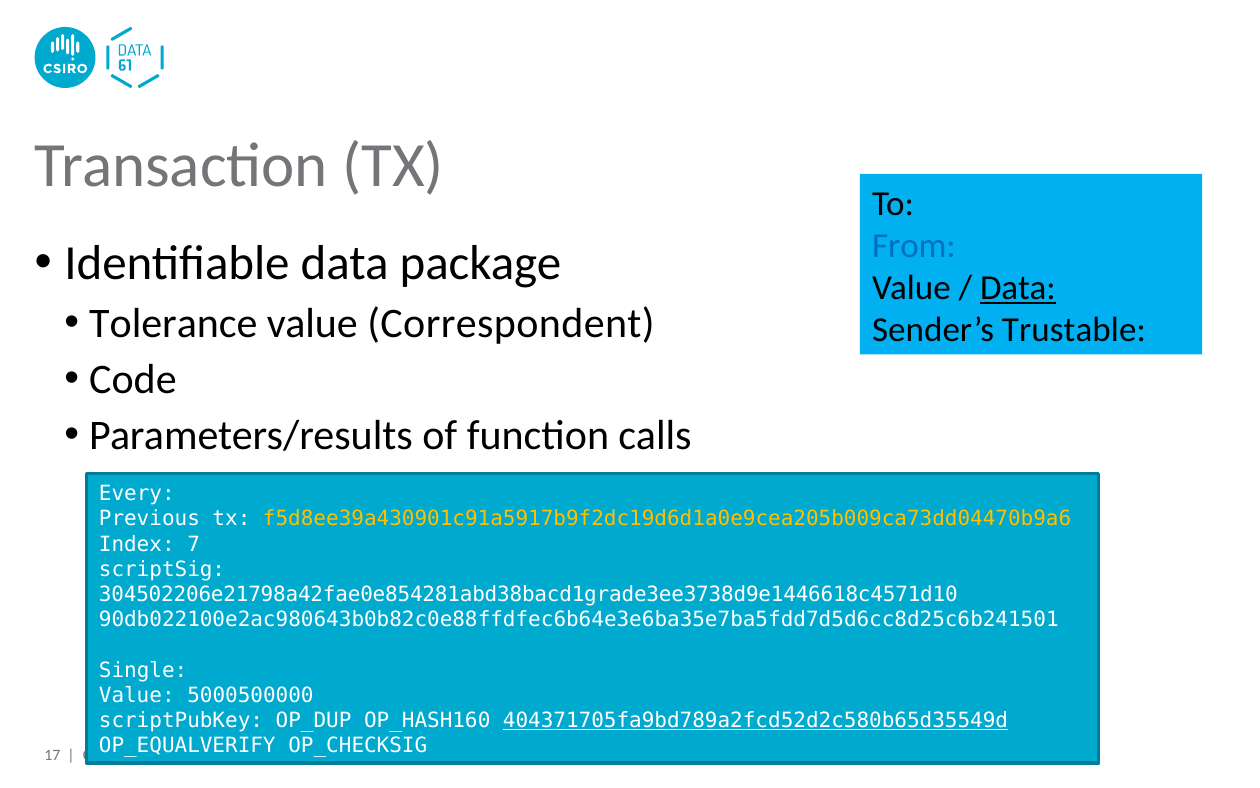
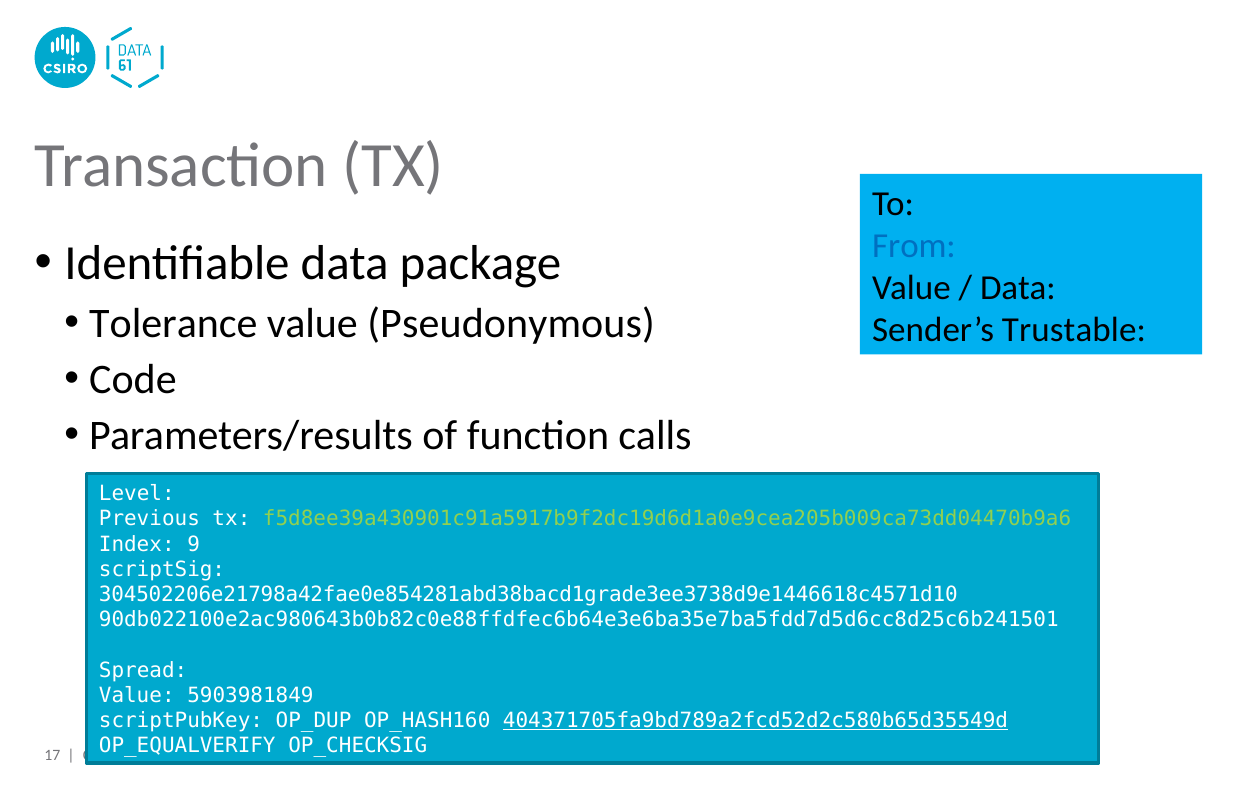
Data underline: present -> none (1018, 288)
Correspondent: Correspondent -> Pseudonymous (511, 323)
Every: Every -> Level (137, 493)
f5d8ee39a430901c91a5917b9f2dc19d6d1a0e9cea205b009ca73dd04470b9a6 colour: yellow -> light green (667, 519)
7: 7 -> 9 (194, 544)
Single: Single -> Spread (143, 670)
5000500000: 5000500000 -> 5903981849 (250, 695)
